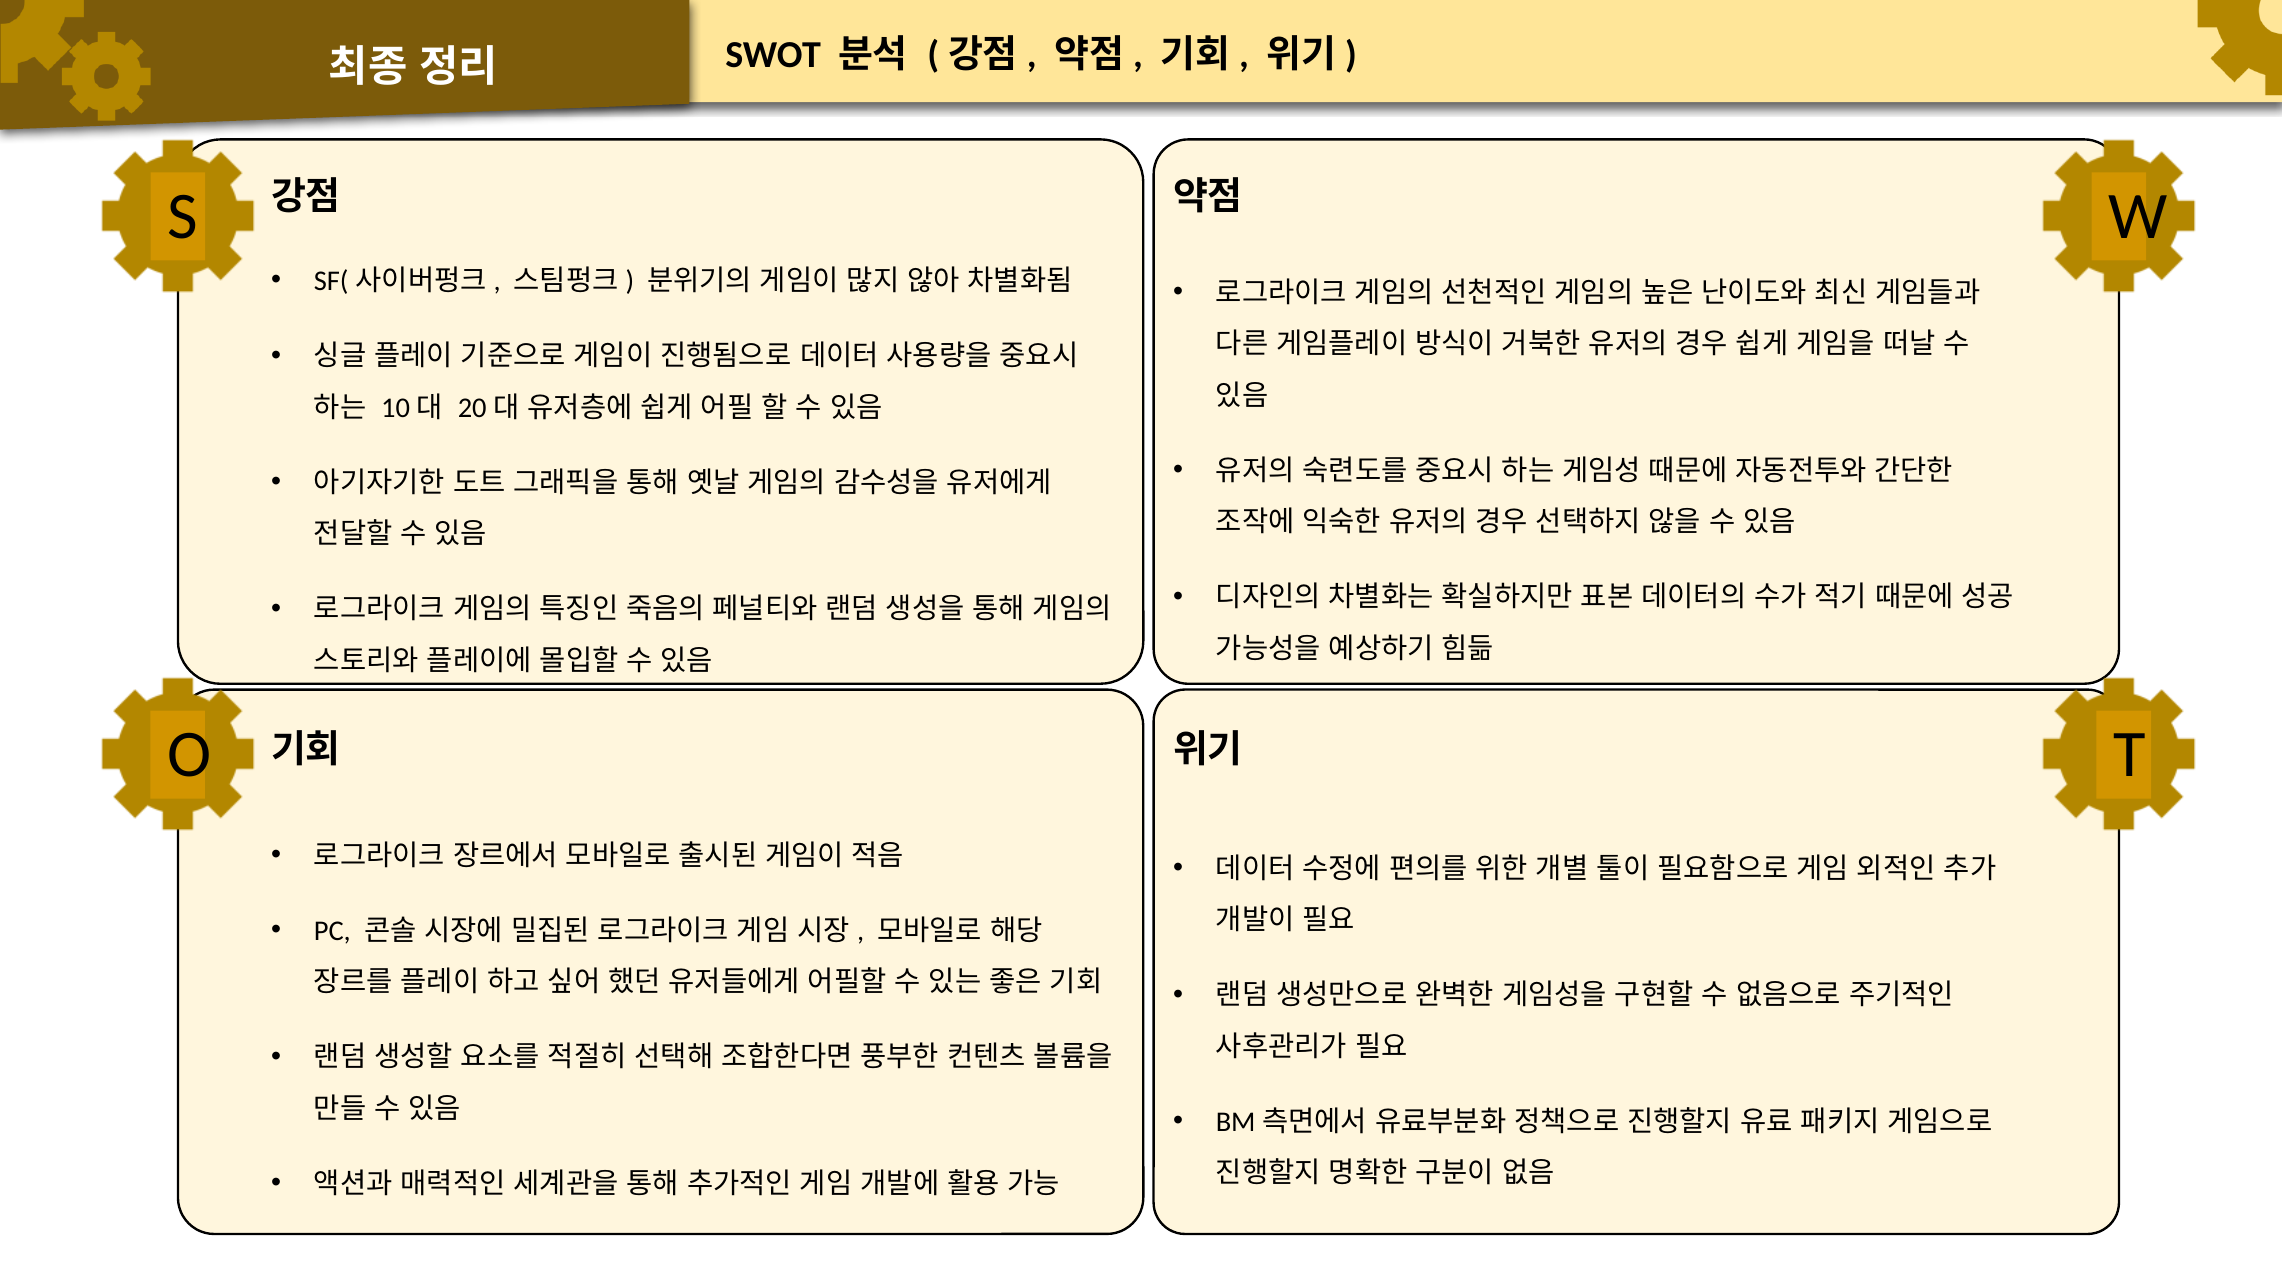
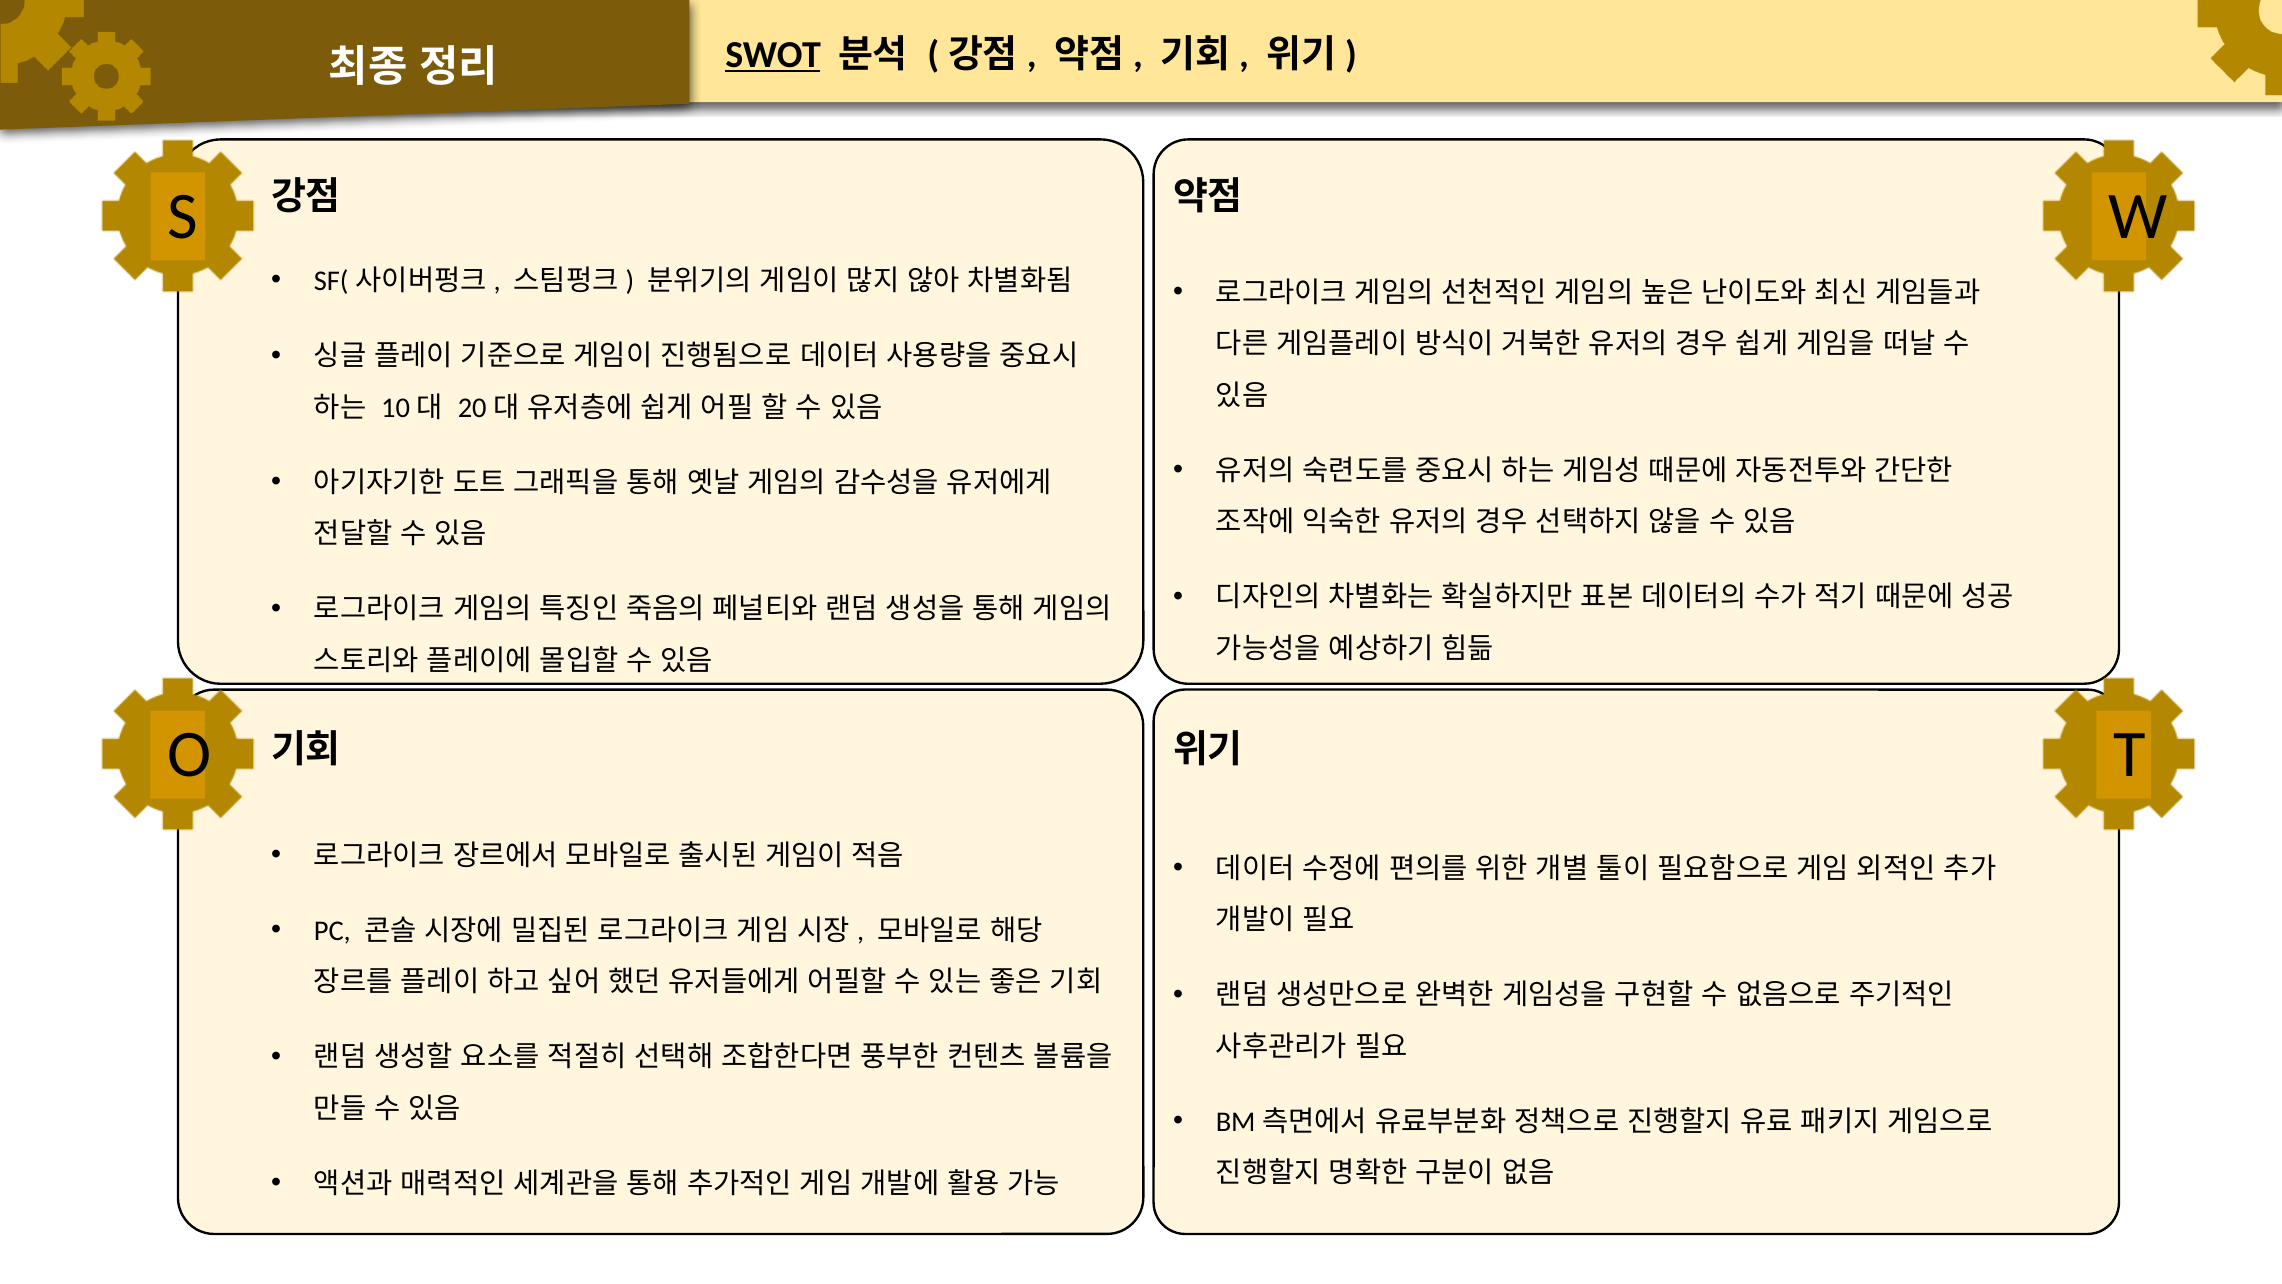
SWOT underline: none -> present (773, 55)
